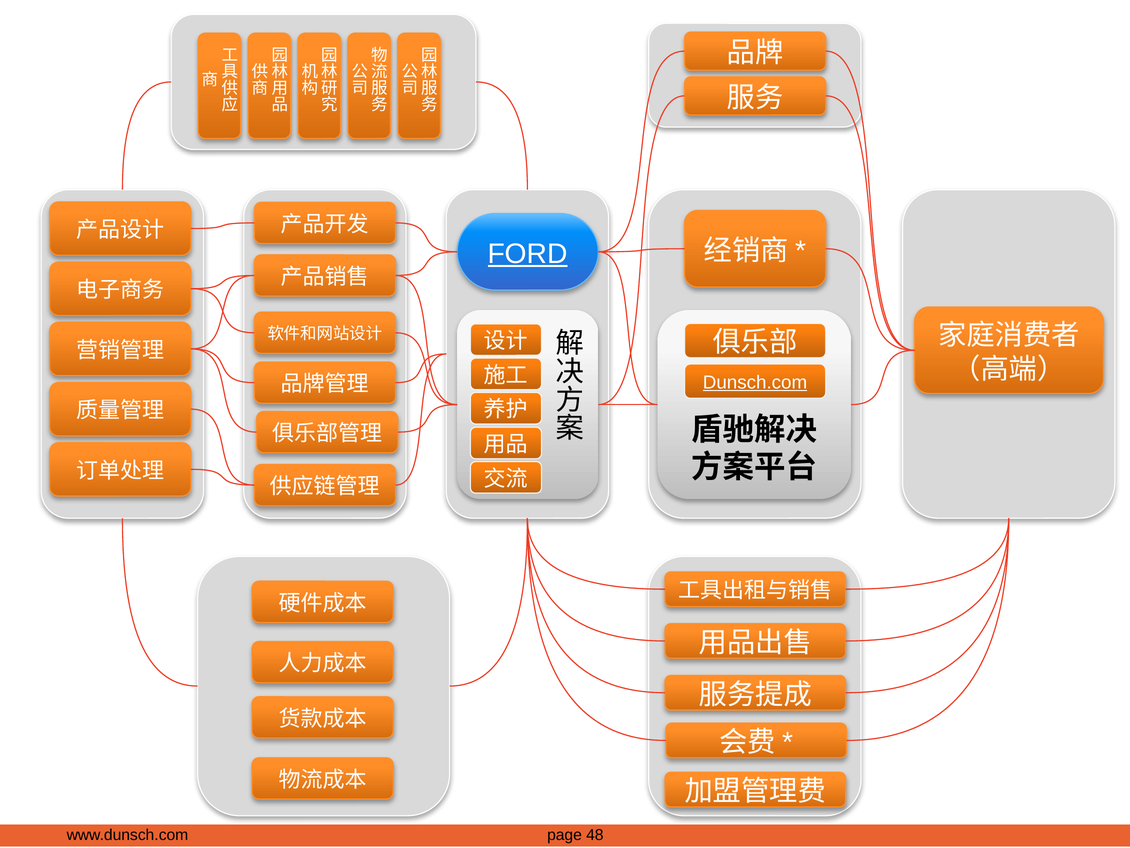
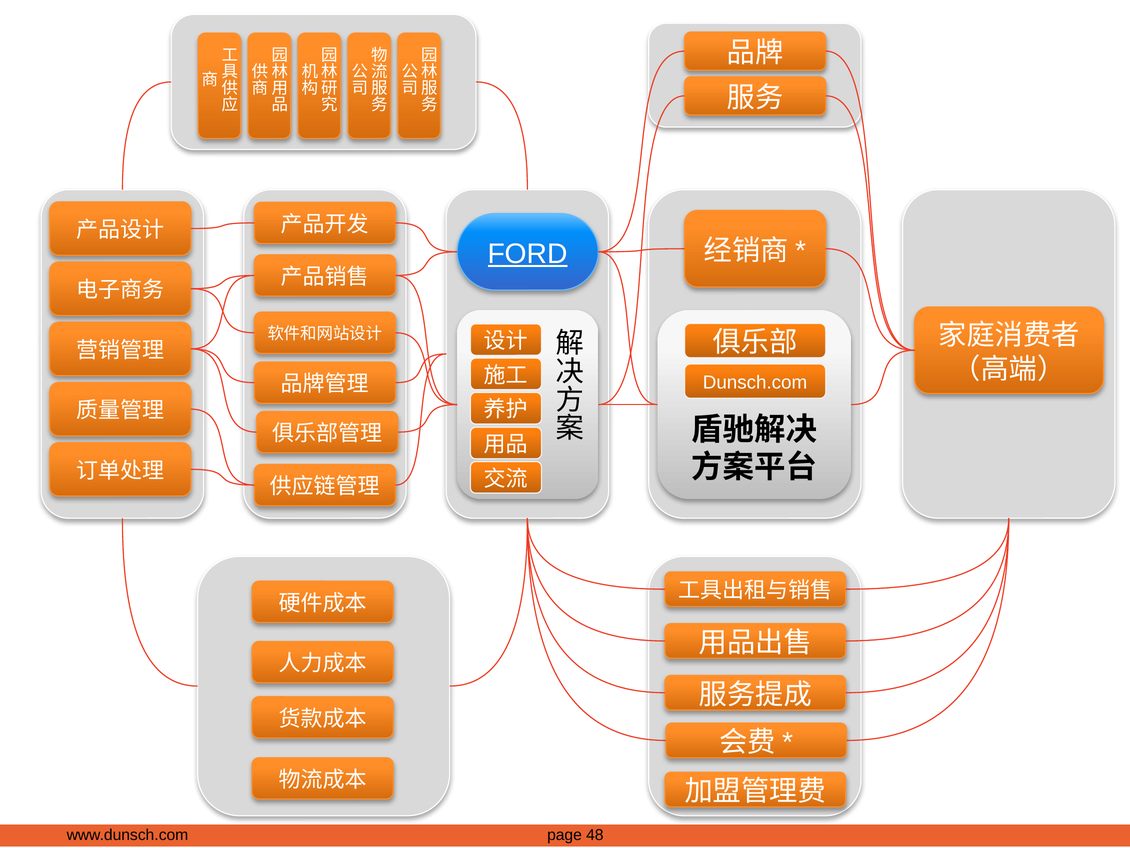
Dunsch.com underline: present -> none (755, 382)
